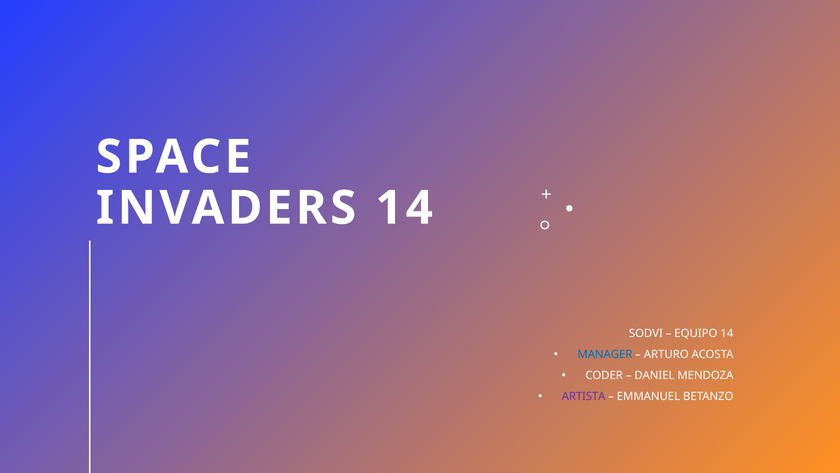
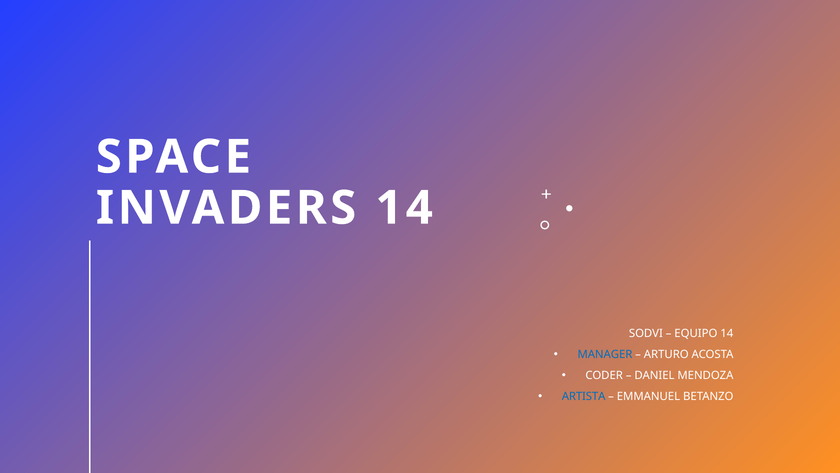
ARTISTA colour: purple -> blue (584, 396)
